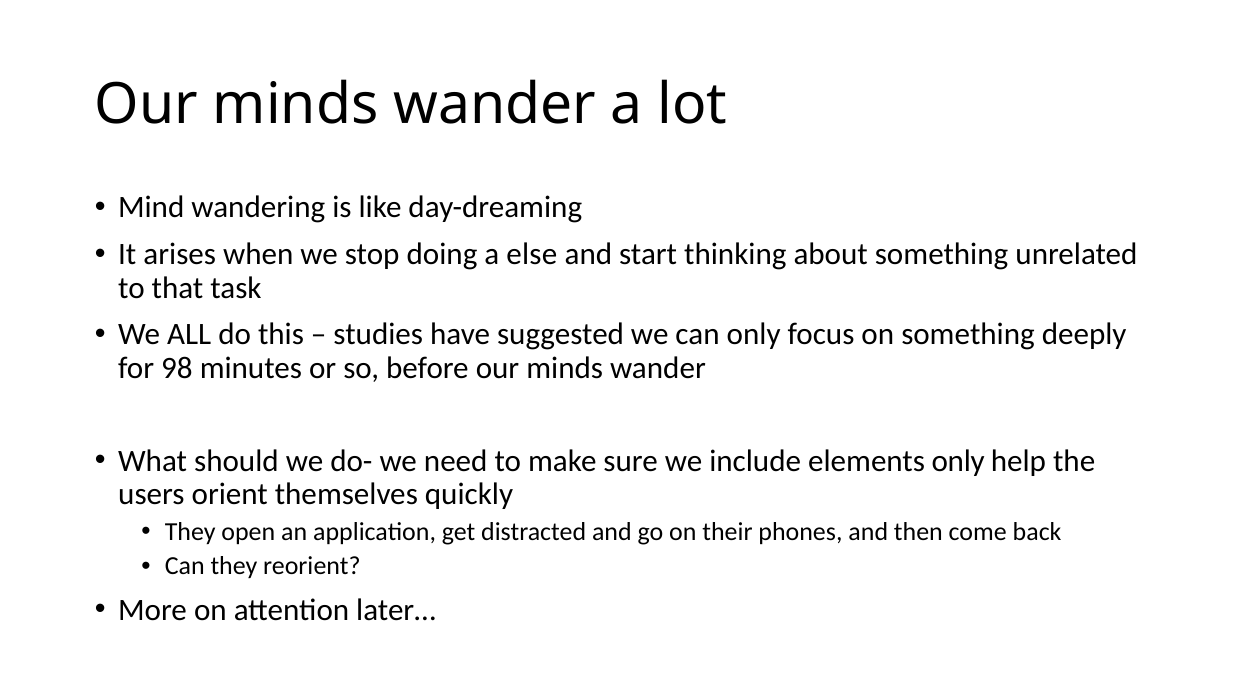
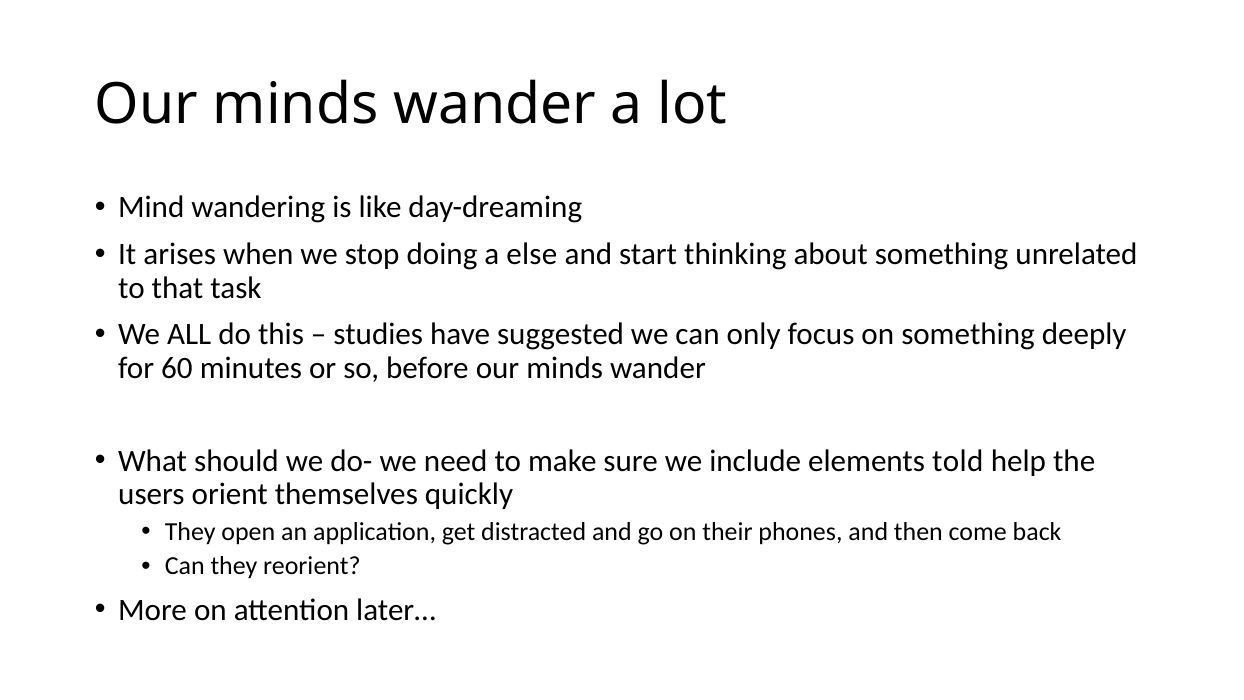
98: 98 -> 60 (177, 368)
elements only: only -> told (958, 461)
